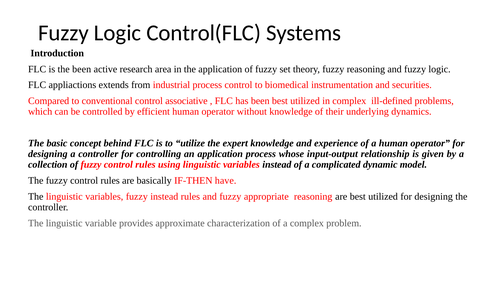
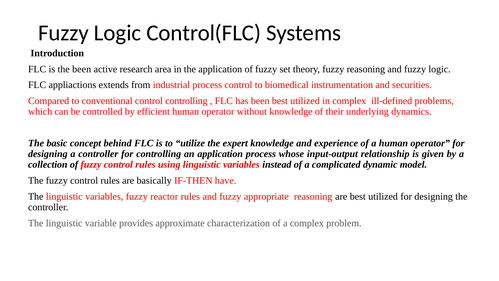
control associative: associative -> controlling (186, 101)
fuzzy instead: instead -> reactor (164, 196)
